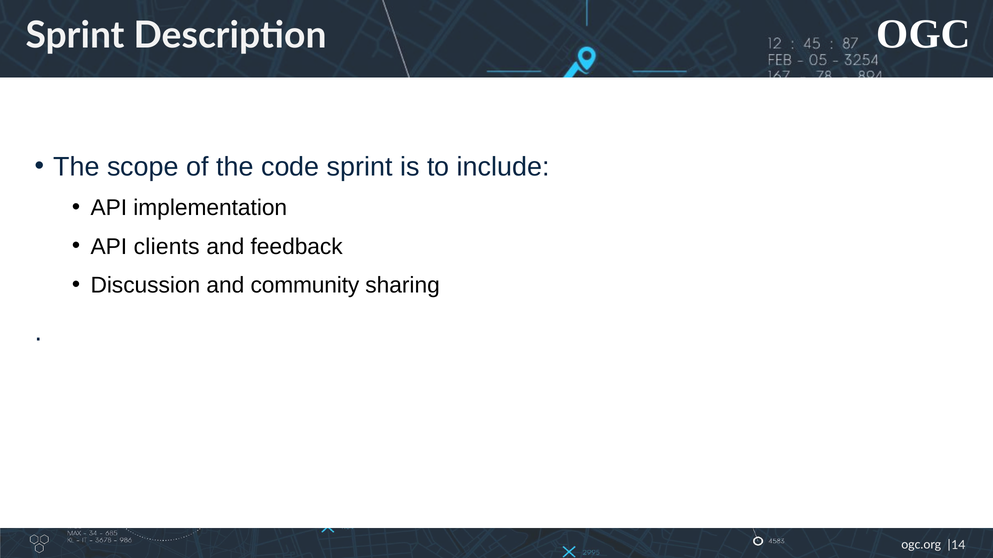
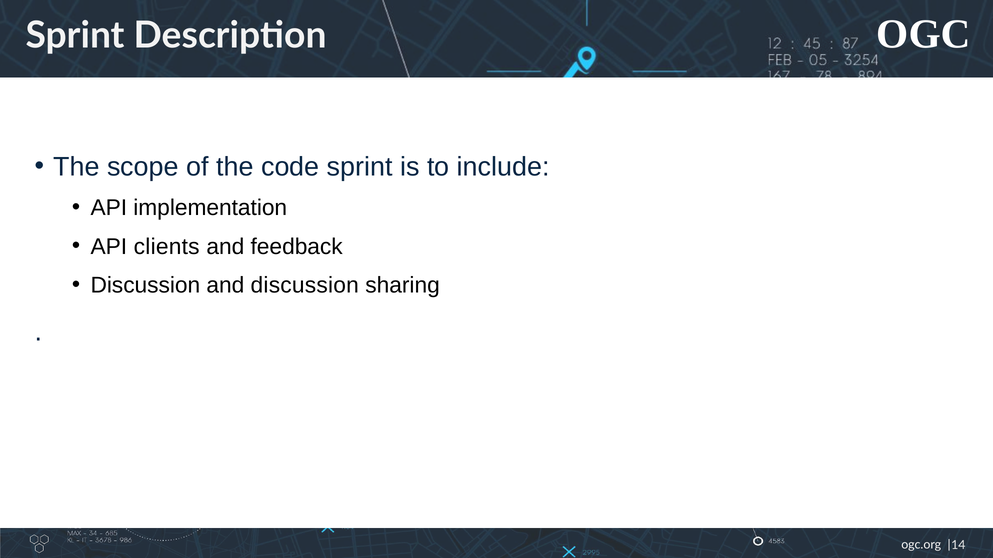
and community: community -> discussion (305, 285)
